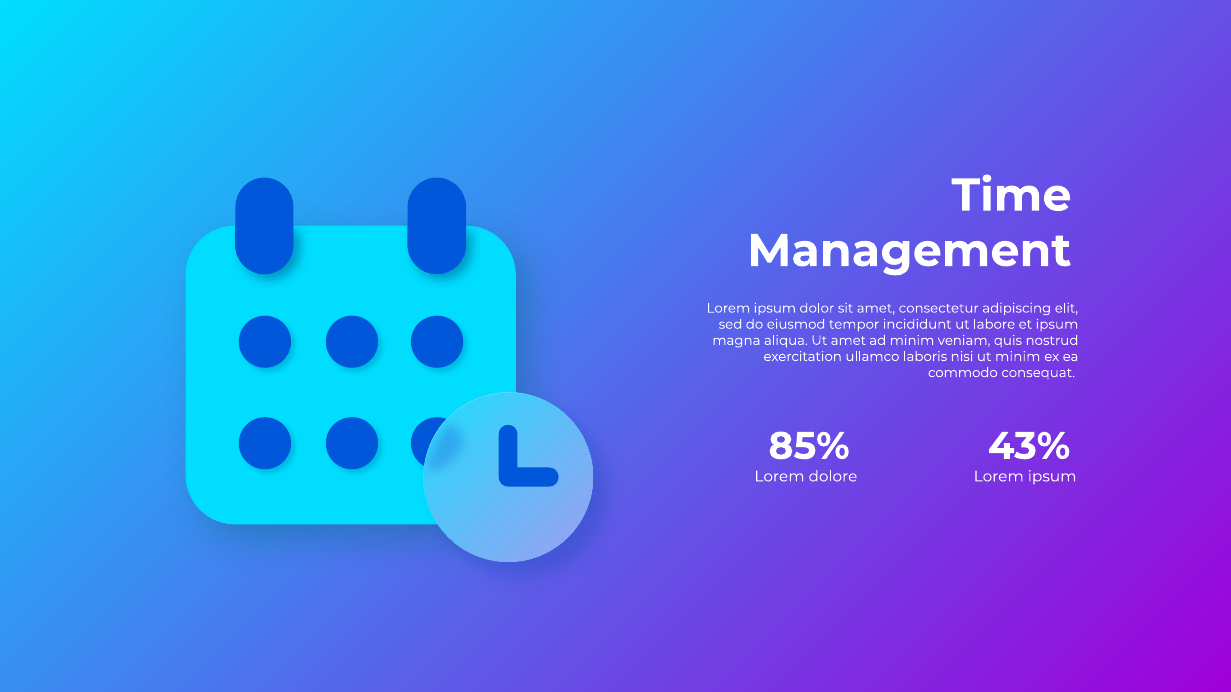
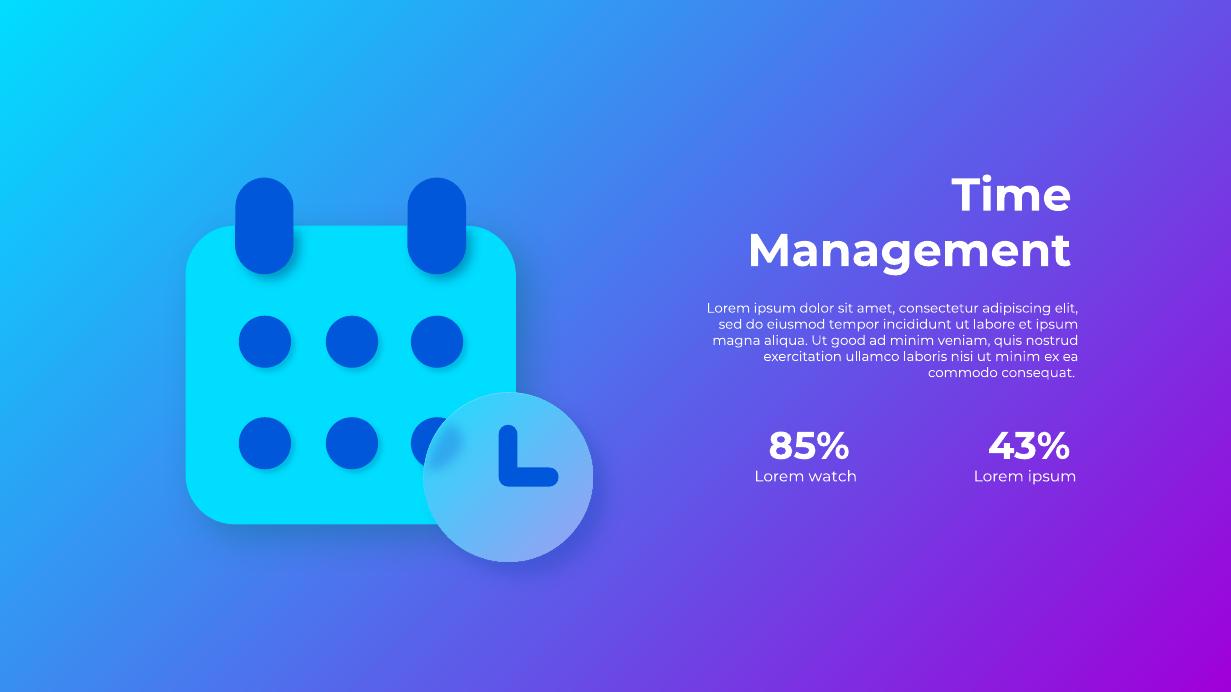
Ut amet: amet -> good (848, 341)
dolore: dolore -> watch (833, 477)
